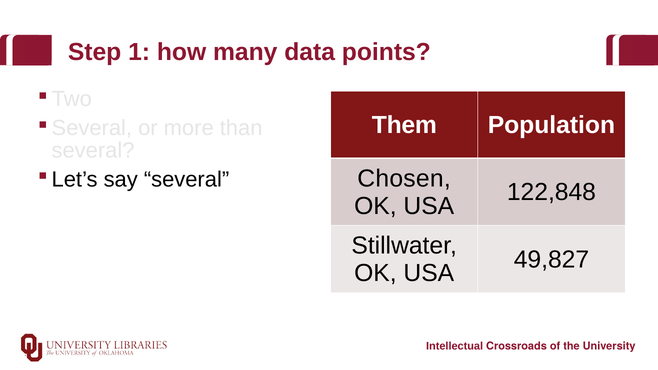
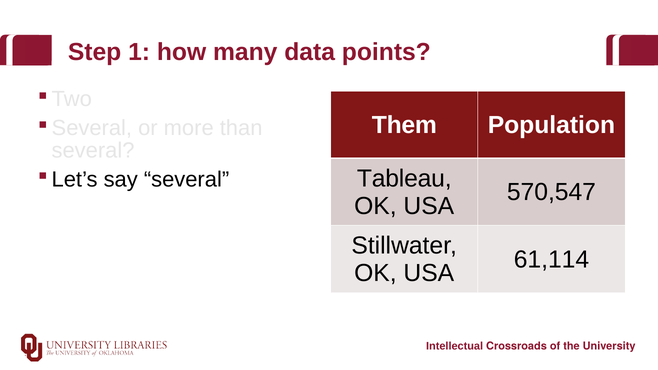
Chosen: Chosen -> Tableau (404, 179)
122,848: 122,848 -> 570,547 (551, 192)
49,827: 49,827 -> 61,114 (551, 260)
